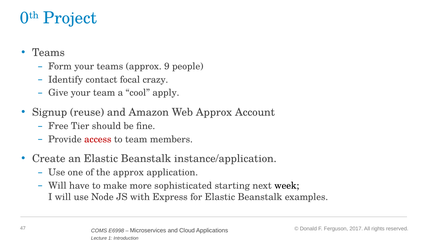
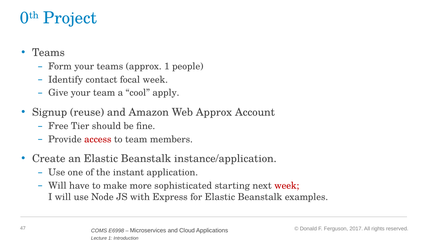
approx 9: 9 -> 1 (167, 66)
focal crazy: crazy -> week (155, 80)
the approx: approx -> instant (129, 172)
week colour: black -> red (287, 185)
